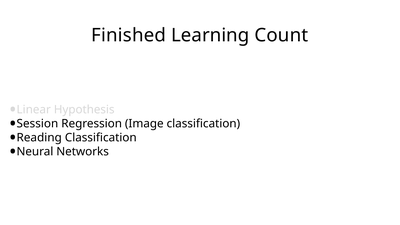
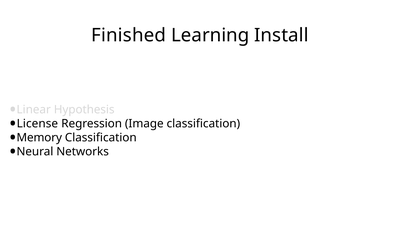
Count: Count -> Install (281, 35)
Session: Session -> License (37, 124)
Reading: Reading -> Memory (39, 138)
